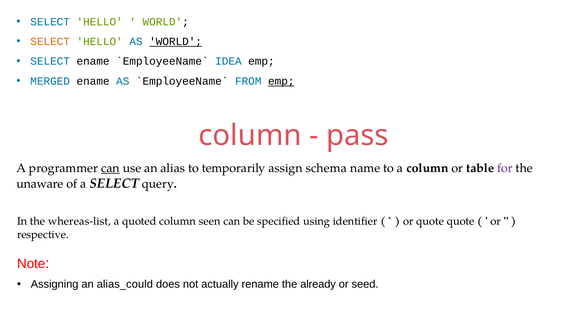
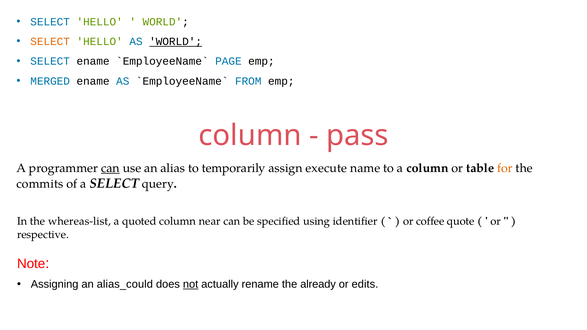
IDEA: IDEA -> PAGE (228, 61)
emp underline: present -> none (281, 81)
schema: schema -> execute (326, 168)
for colour: purple -> orange (505, 168)
unaware: unaware -> commits (40, 184)
seen: seen -> near (210, 221)
or quote: quote -> coffee (430, 221)
not underline: none -> present (191, 284)
seed: seed -> edits (365, 284)
